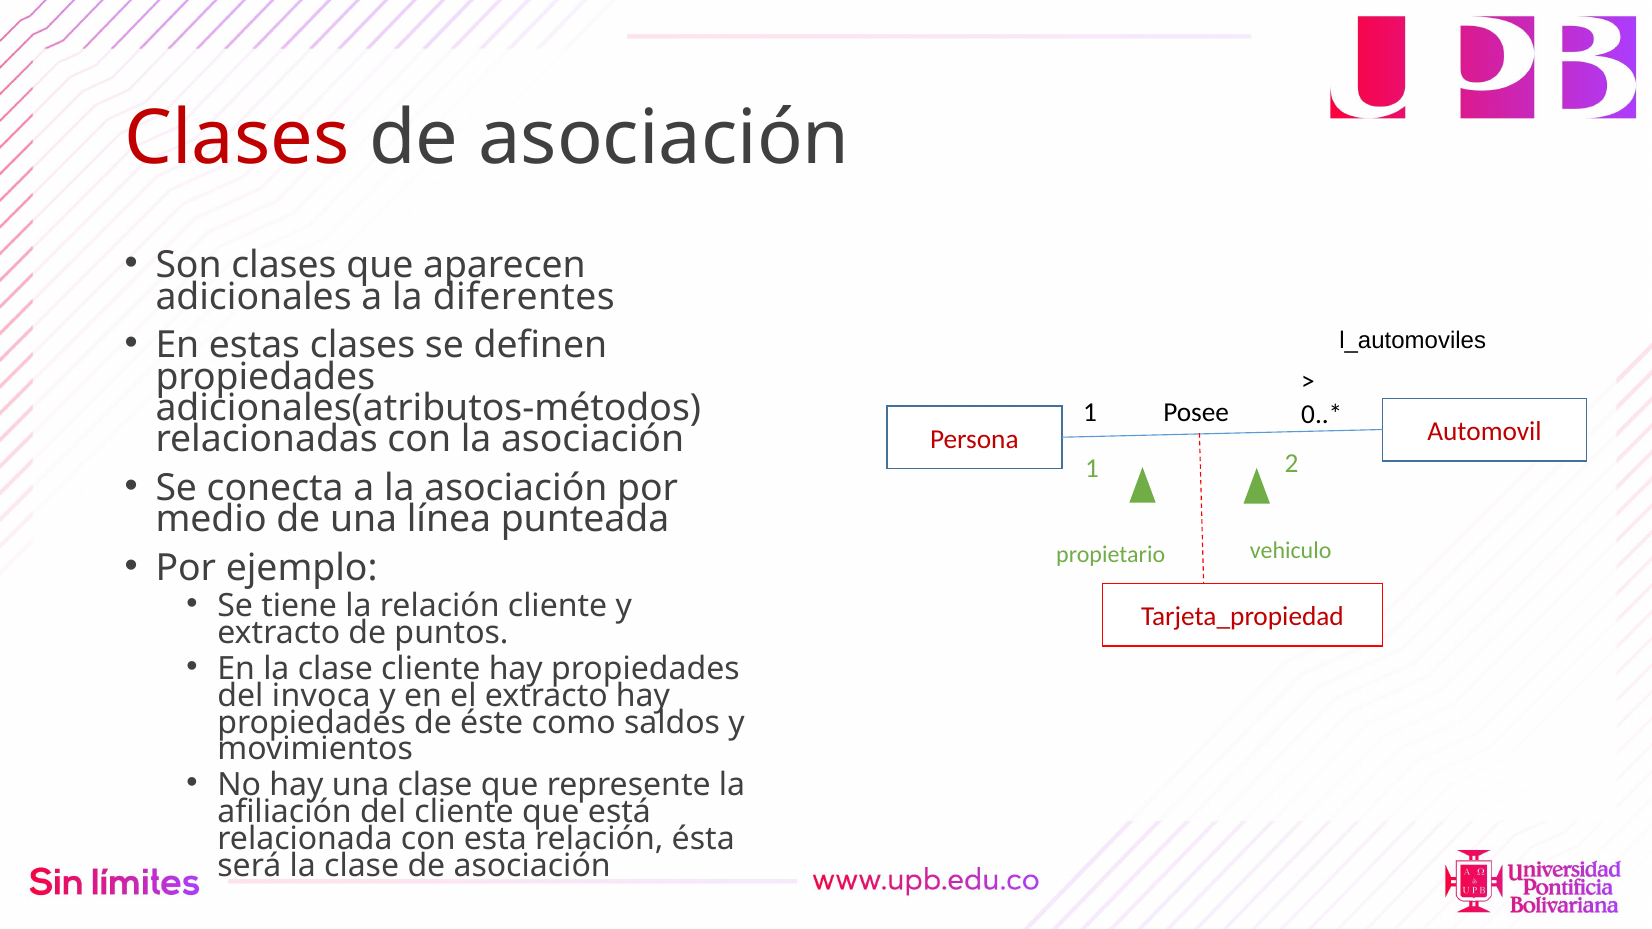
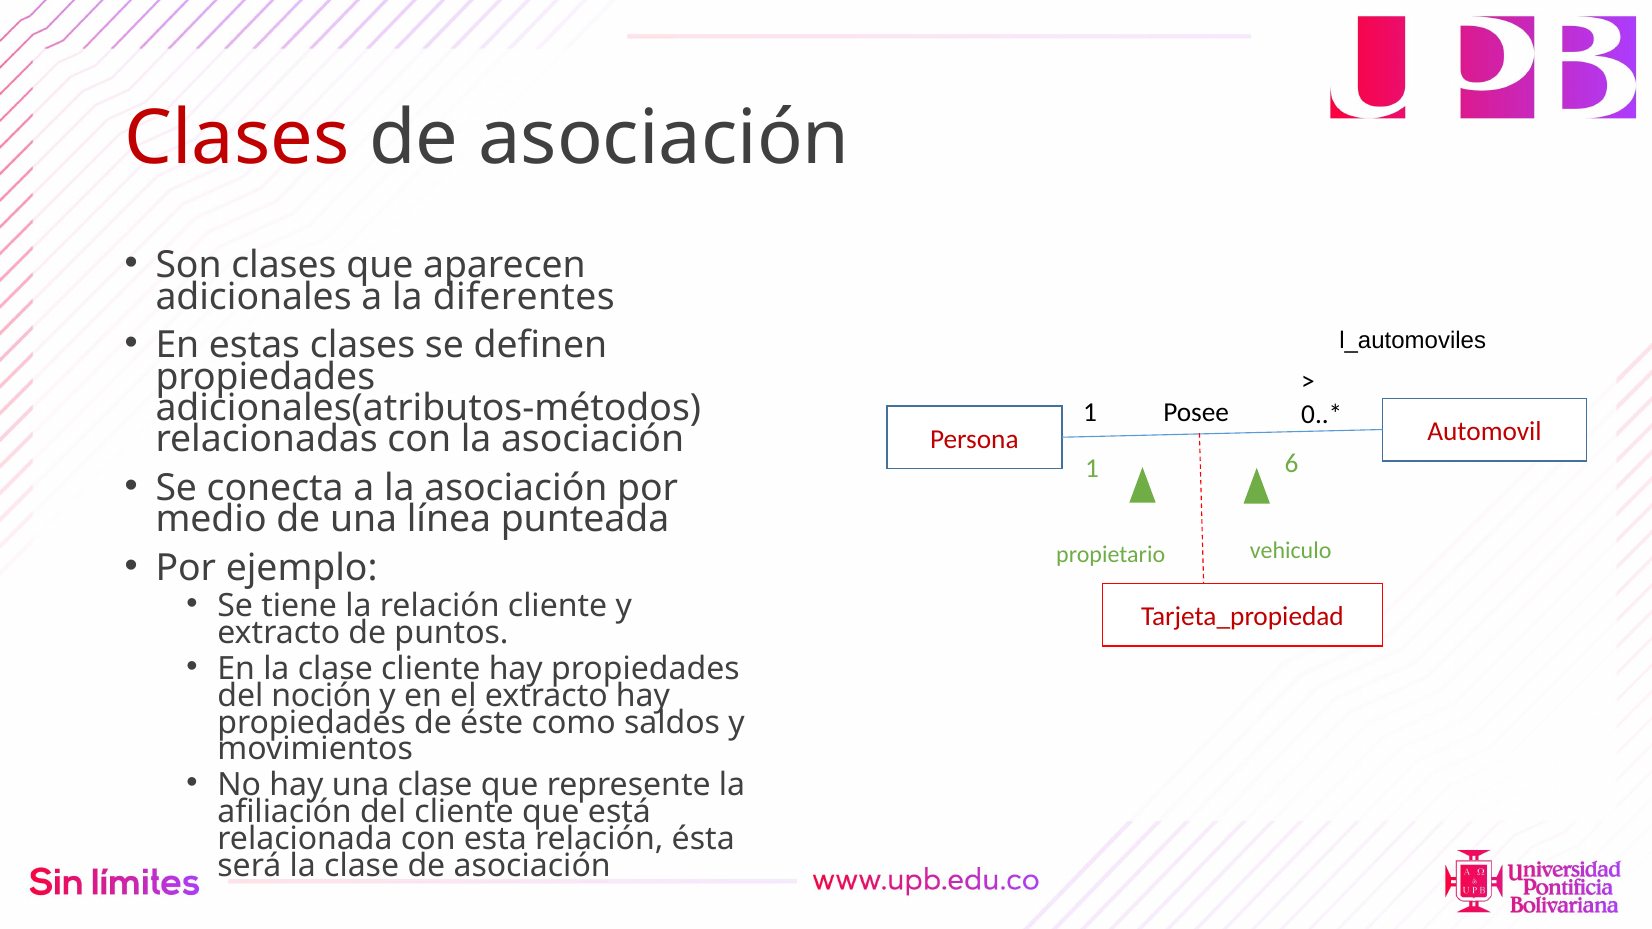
2: 2 -> 6 (1292, 463)
invoca: invoca -> noción (322, 696)
